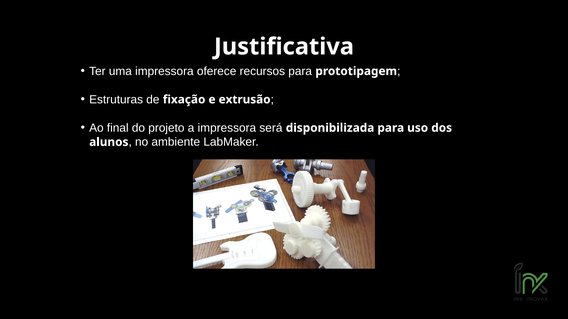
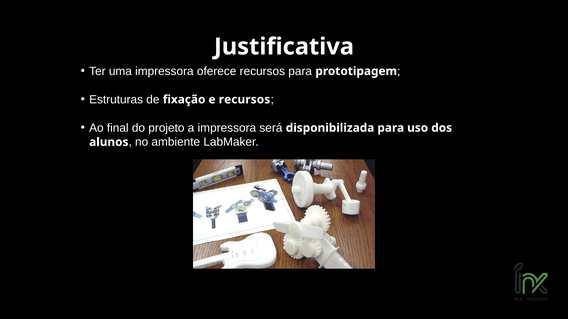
e extrusão: extrusão -> recursos (244, 100)
